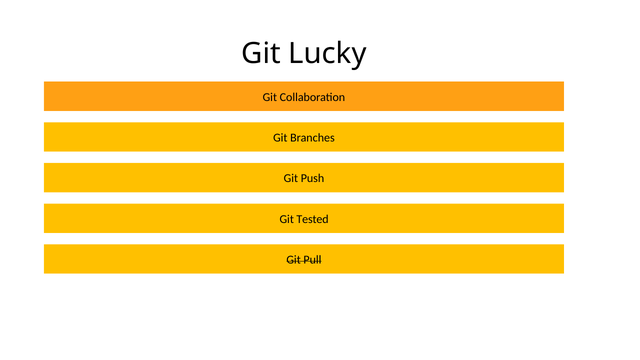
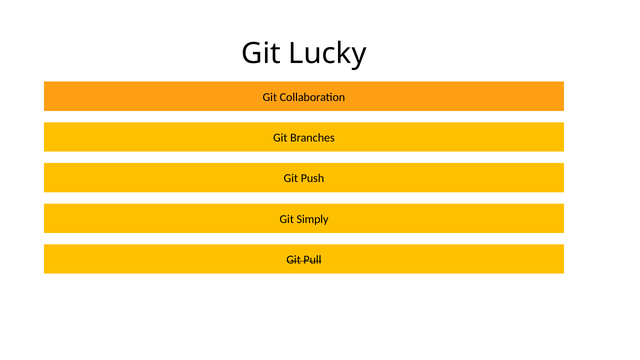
Tested: Tested -> Simply (313, 219)
